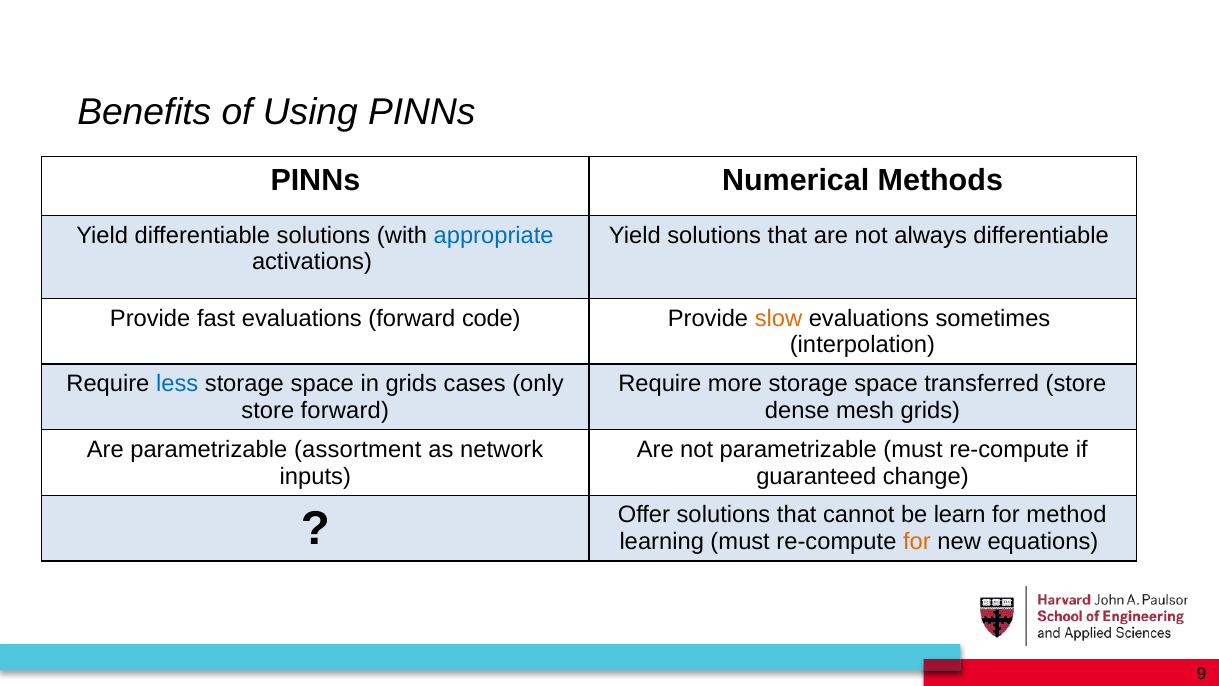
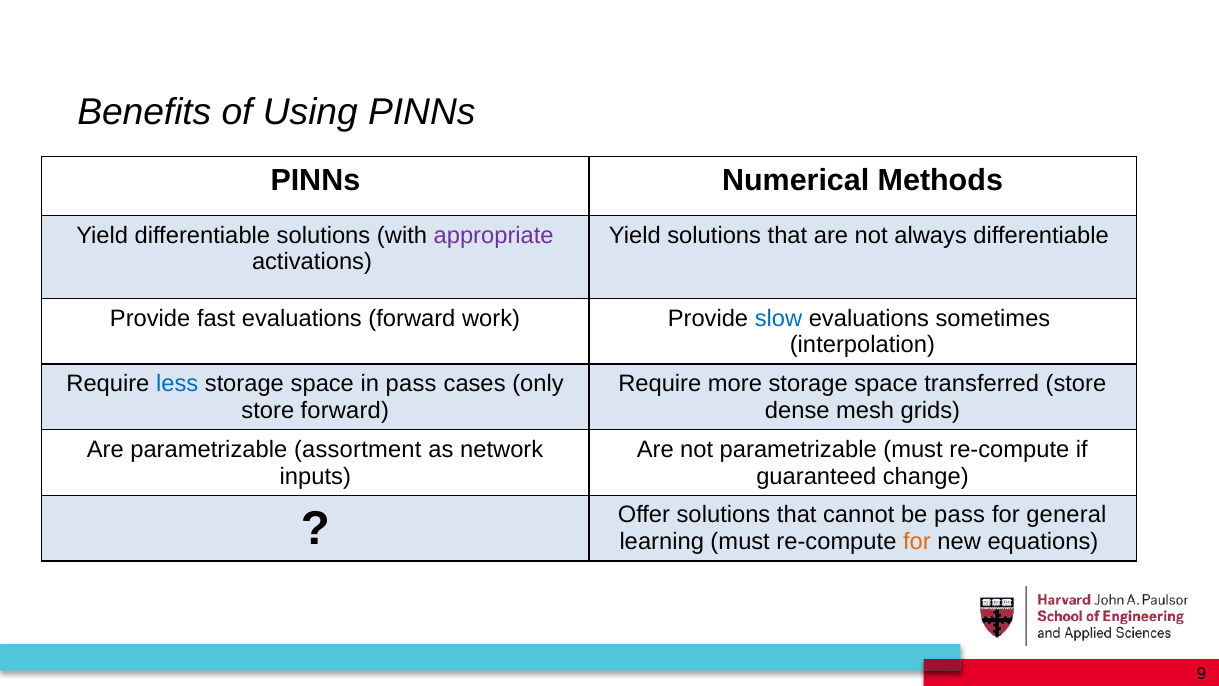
appropriate colour: blue -> purple (494, 235)
code: code -> work (491, 318)
slow colour: orange -> blue (779, 318)
in grids: grids -> pass (411, 384)
be learn: learn -> pass (960, 515)
method: method -> general (1066, 515)
